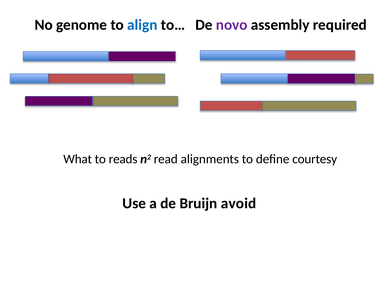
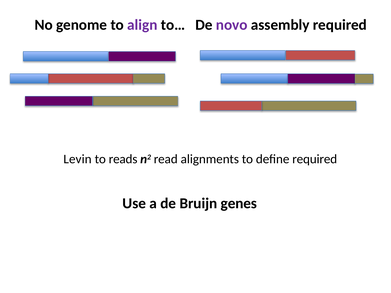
align colour: blue -> purple (142, 25)
What: What -> Levin (77, 159)
define courtesy: courtesy -> required (315, 159)
avoid: avoid -> genes (239, 204)
